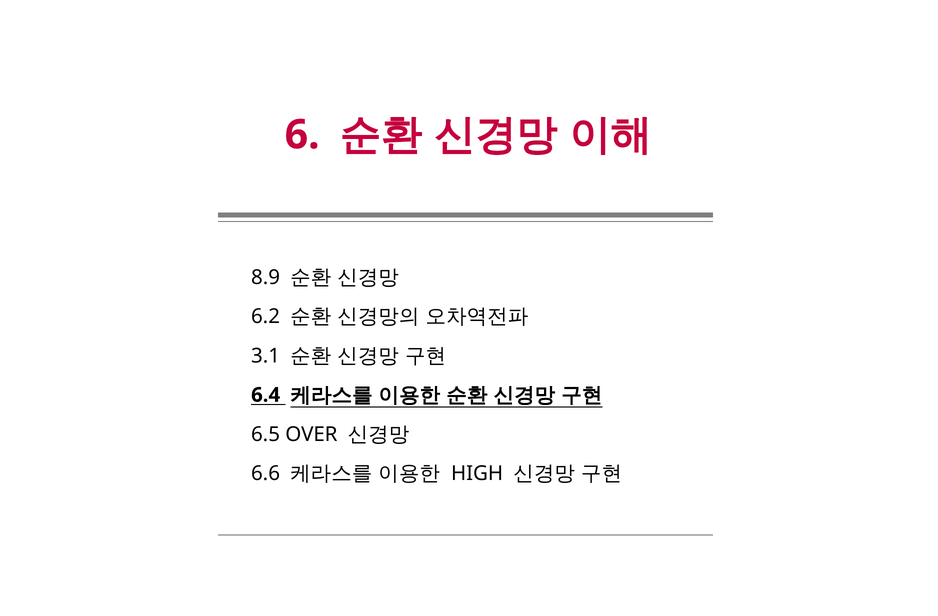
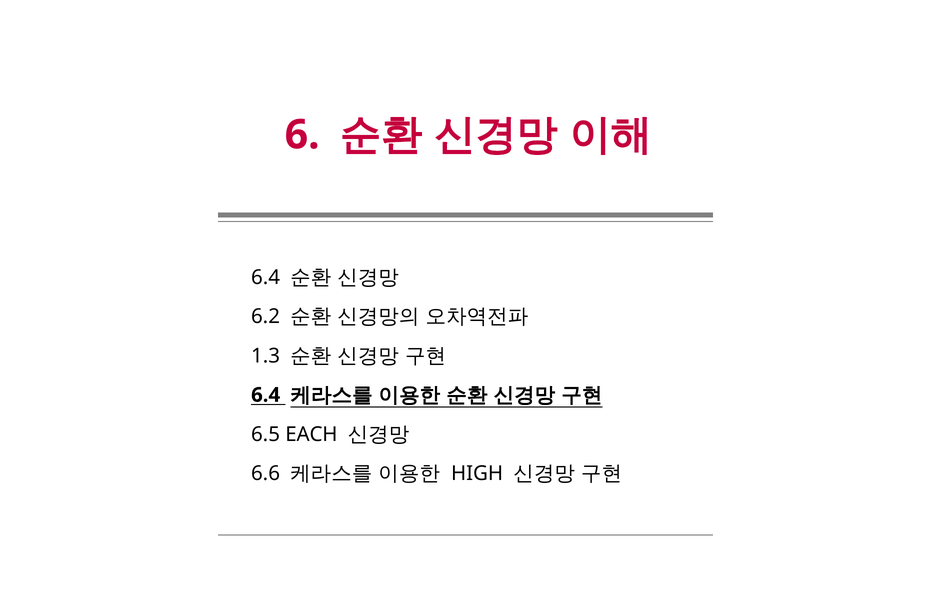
8.9: 8.9 -> 6.4 (266, 277)
3.1: 3.1 -> 1.3 (266, 356)
OVER: OVER -> EACH (311, 434)
